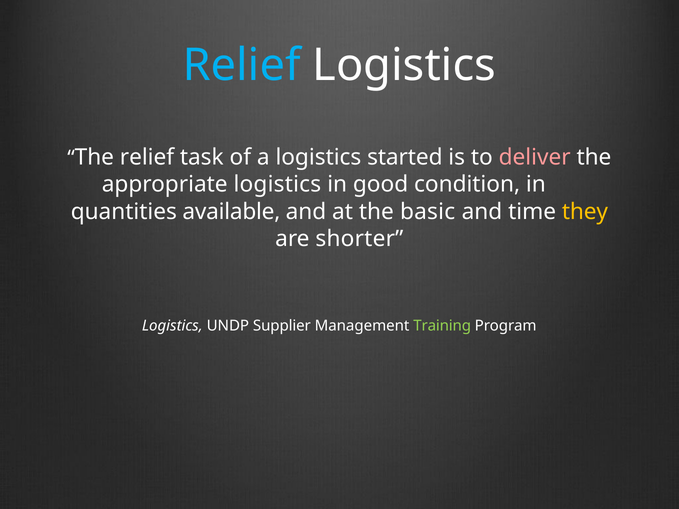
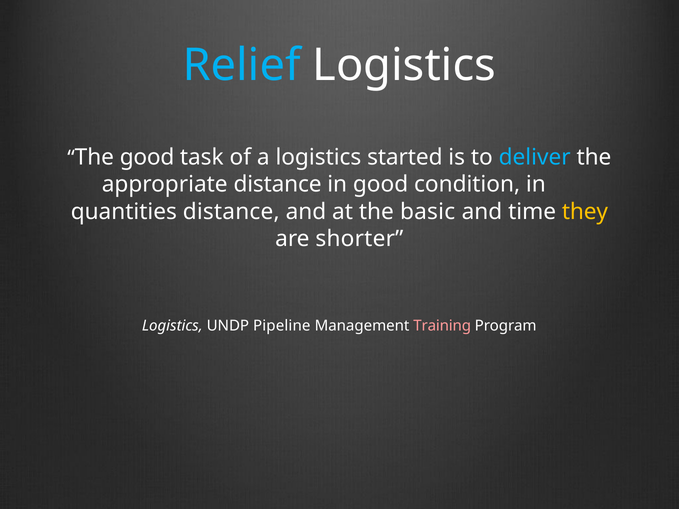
The relief: relief -> good (147, 157)
deliver colour: pink -> light blue (535, 157)
appropriate logistics: logistics -> distance (278, 185)
quantities available: available -> distance (231, 212)
Supplier: Supplier -> Pipeline (282, 326)
Training colour: light green -> pink (442, 326)
